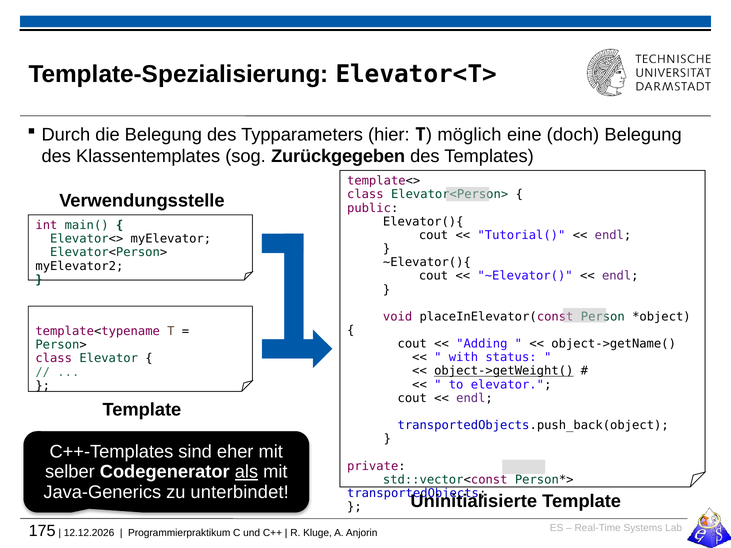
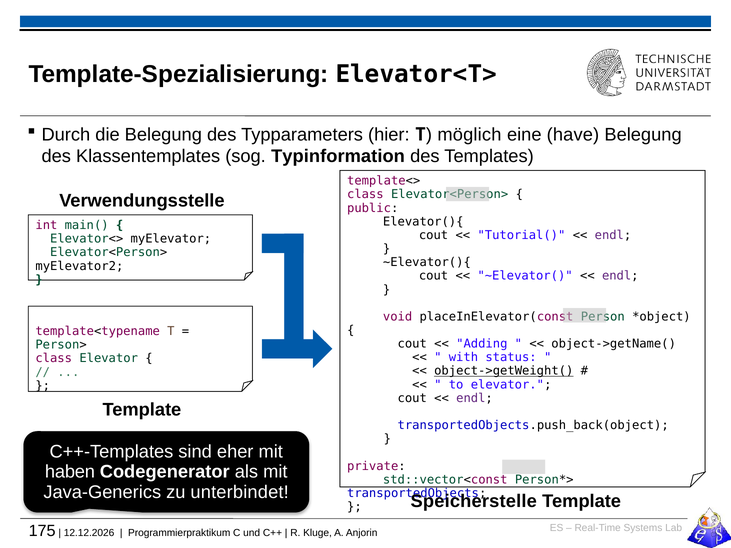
doch: doch -> have (573, 135)
Zurückgegeben: Zurückgegeben -> Typinformation (338, 156)
selber: selber -> haben (70, 472)
als underline: present -> none (246, 472)
Uninitialisierte: Uninitialisierte -> Speicherstelle (474, 501)
